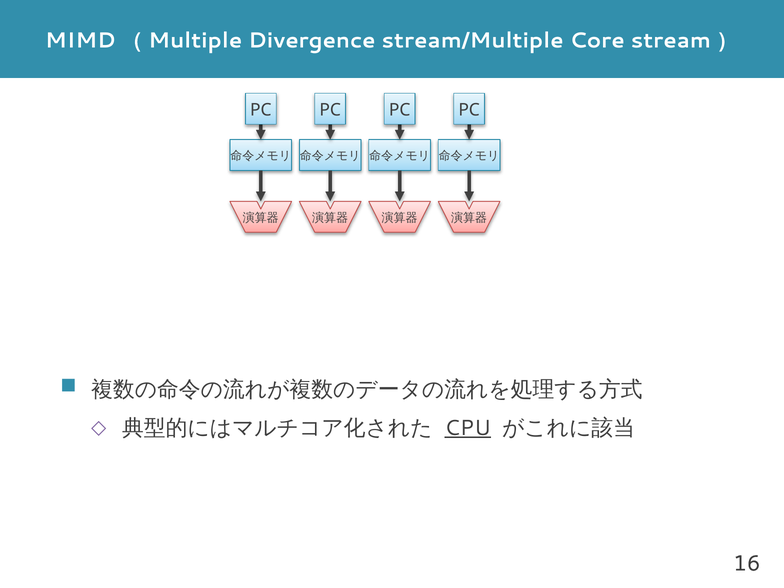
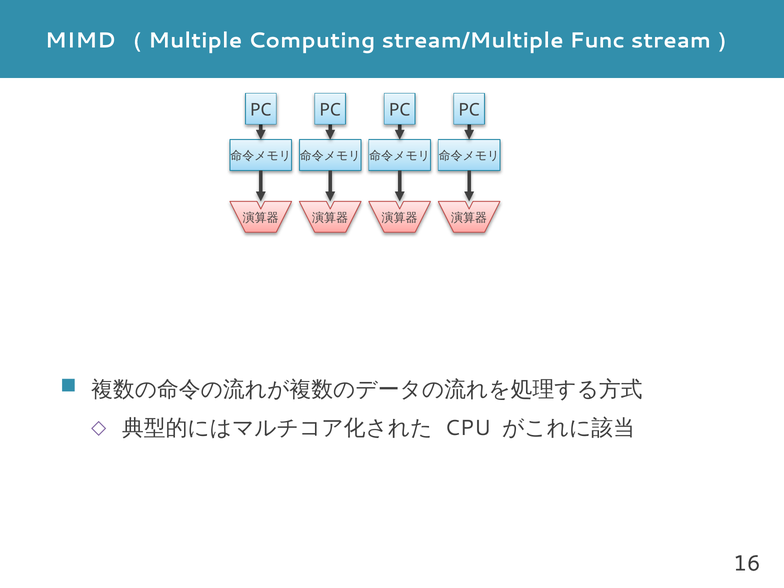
Divergence: Divergence -> Computing (312, 40)
Core: Core -> Func (597, 40)
CPU underline: present -> none (468, 428)
